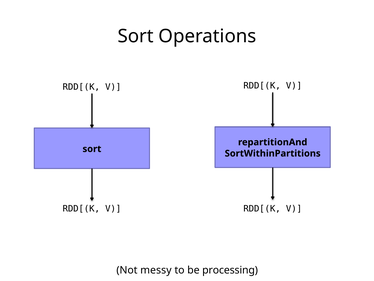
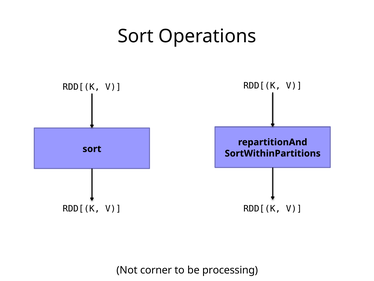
messy: messy -> corner (156, 270)
